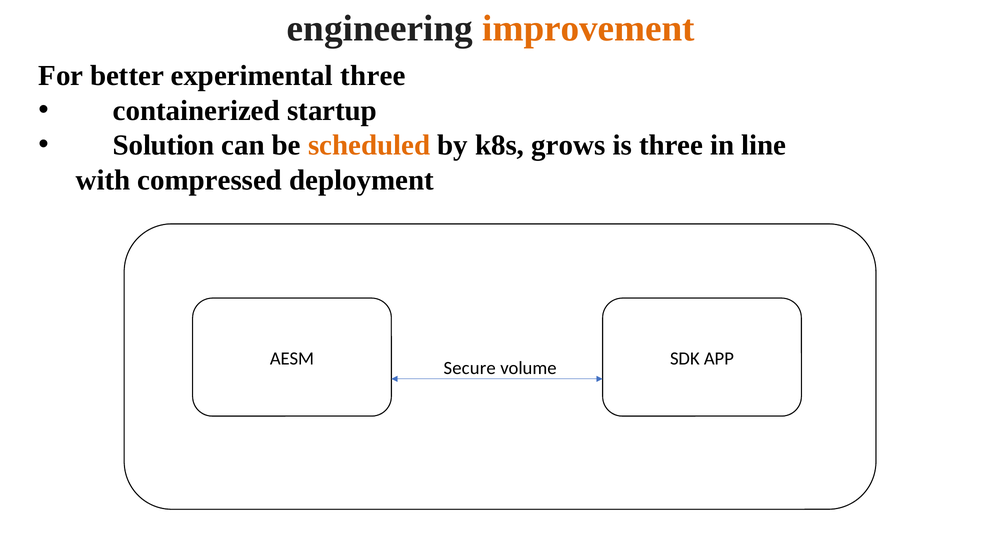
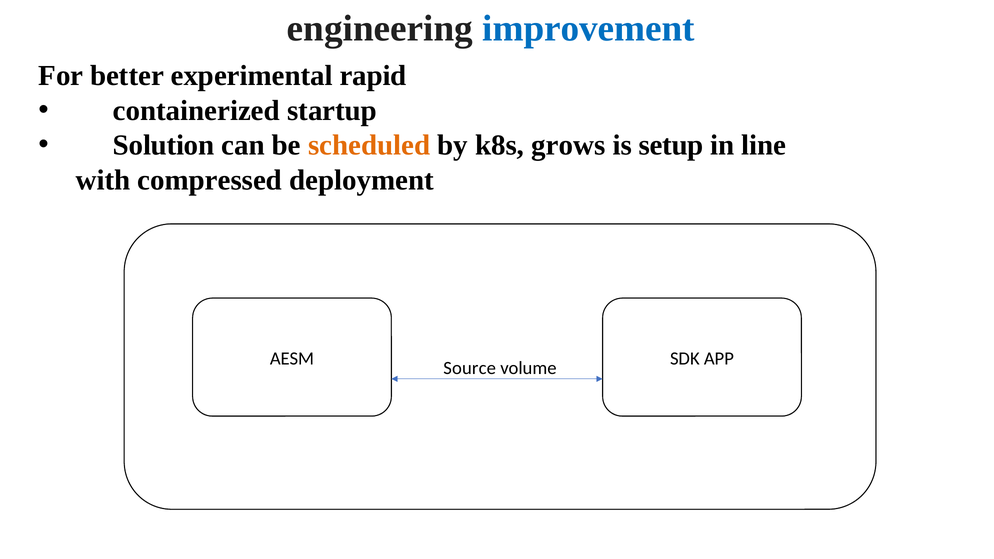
improvement colour: orange -> blue (589, 29)
experimental three: three -> rapid (373, 76)
is three: three -> setup (671, 145)
Secure: Secure -> Source (470, 368)
